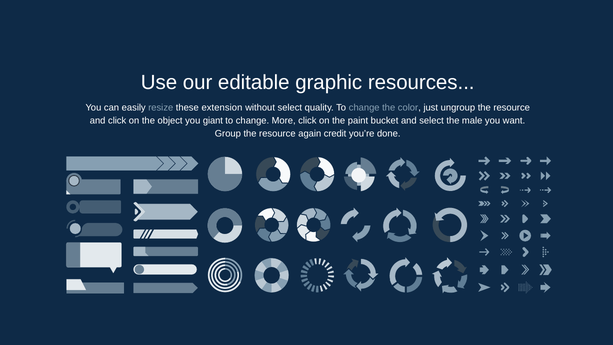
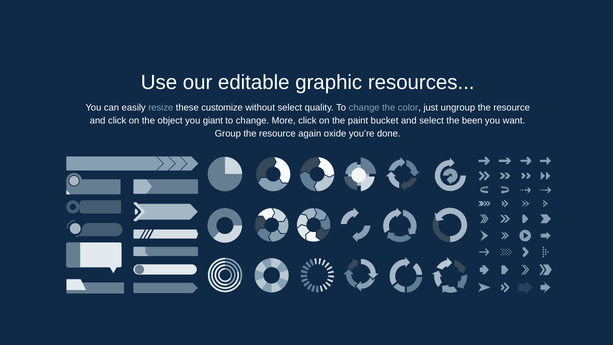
extension: extension -> customize (222, 108)
male: male -> been (472, 120)
credit: credit -> oxide (335, 133)
